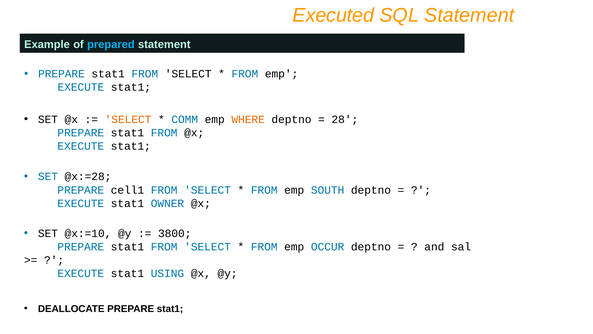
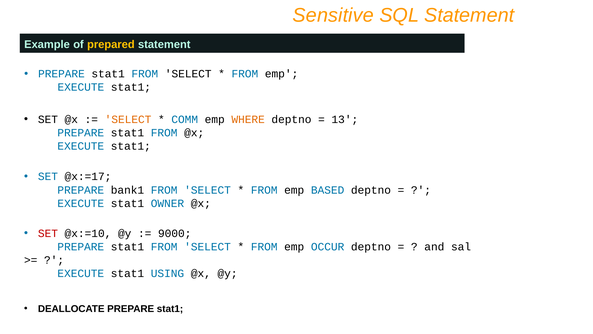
Executed: Executed -> Sensitive (333, 15)
prepared colour: light blue -> yellow (111, 44)
28: 28 -> 13 (345, 119)
@x:=28: @x:=28 -> @x:=17 (88, 176)
cell1: cell1 -> bank1 (127, 190)
SOUTH: SOUTH -> BASED (328, 190)
SET colour: black -> red (48, 233)
3800: 3800 -> 9000 (175, 233)
